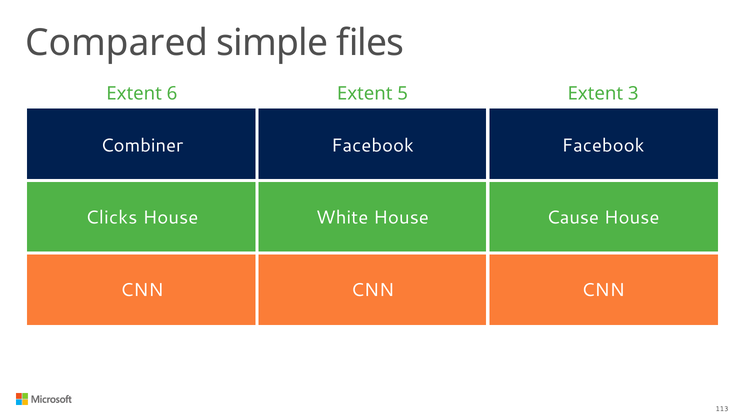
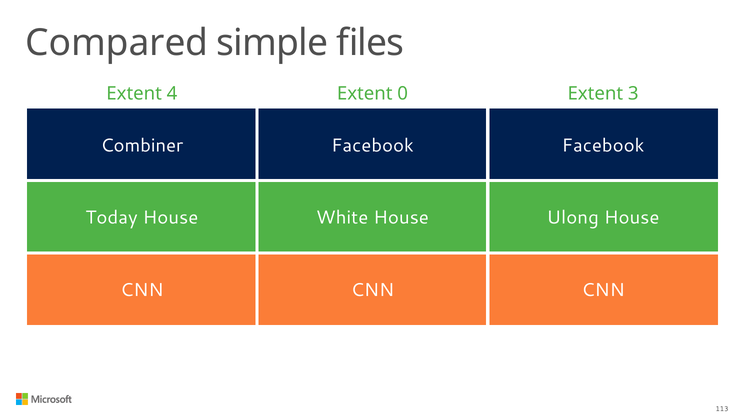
6: 6 -> 4 (172, 94)
5: 5 -> 0 (403, 94)
Clicks: Clicks -> Today (112, 218)
Cause: Cause -> Ulong (573, 218)
